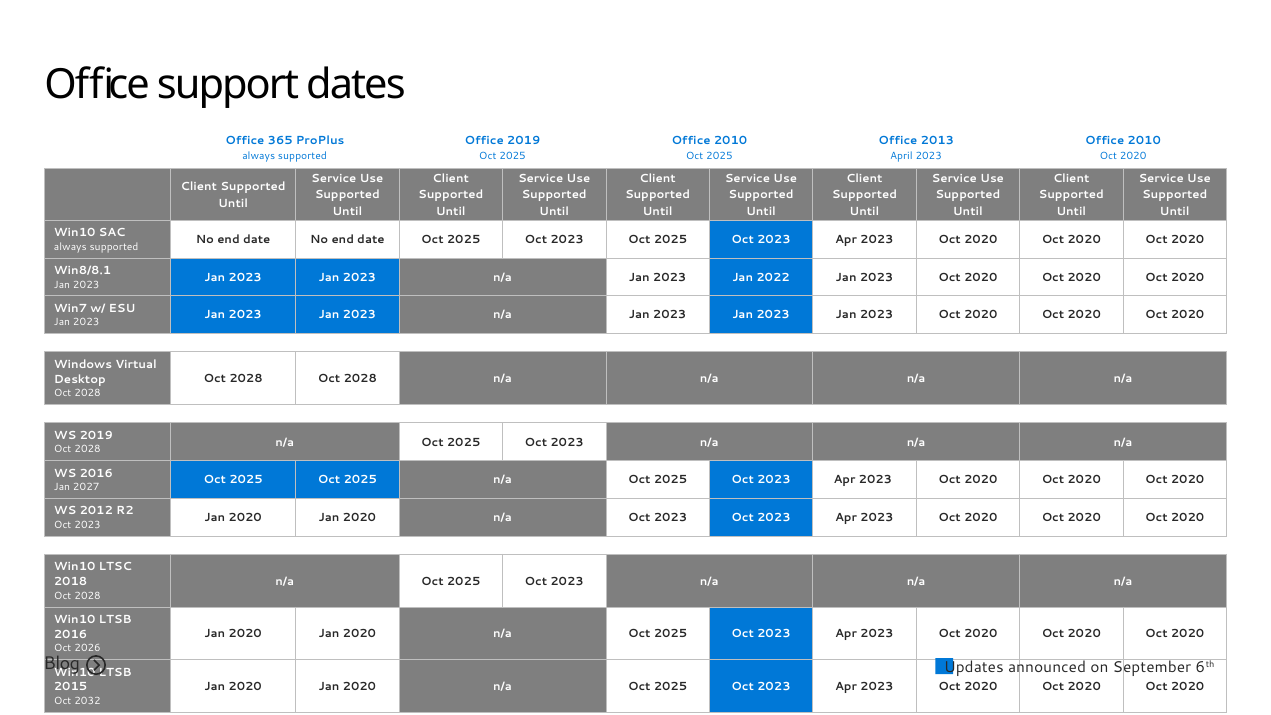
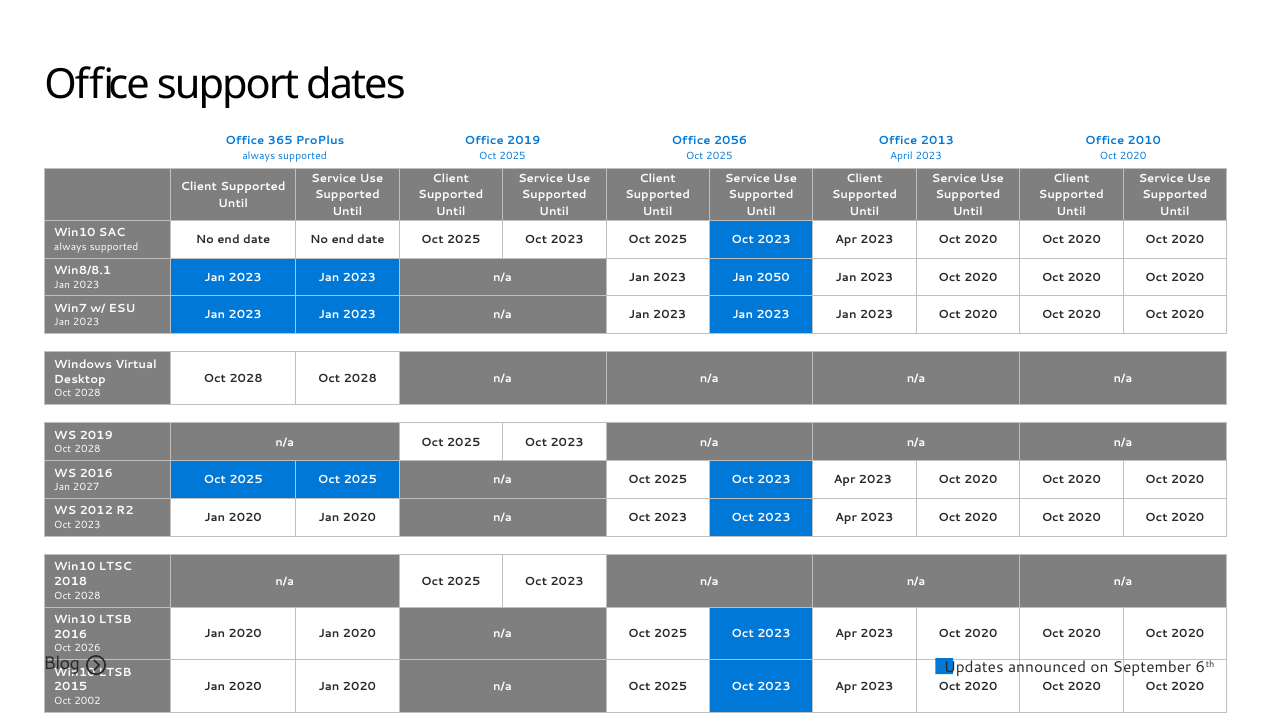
2010: 2010 -> 2056 (731, 141)
2022: 2022 -> 2050 (773, 277)
2032: 2032 -> 2002 (88, 701)
